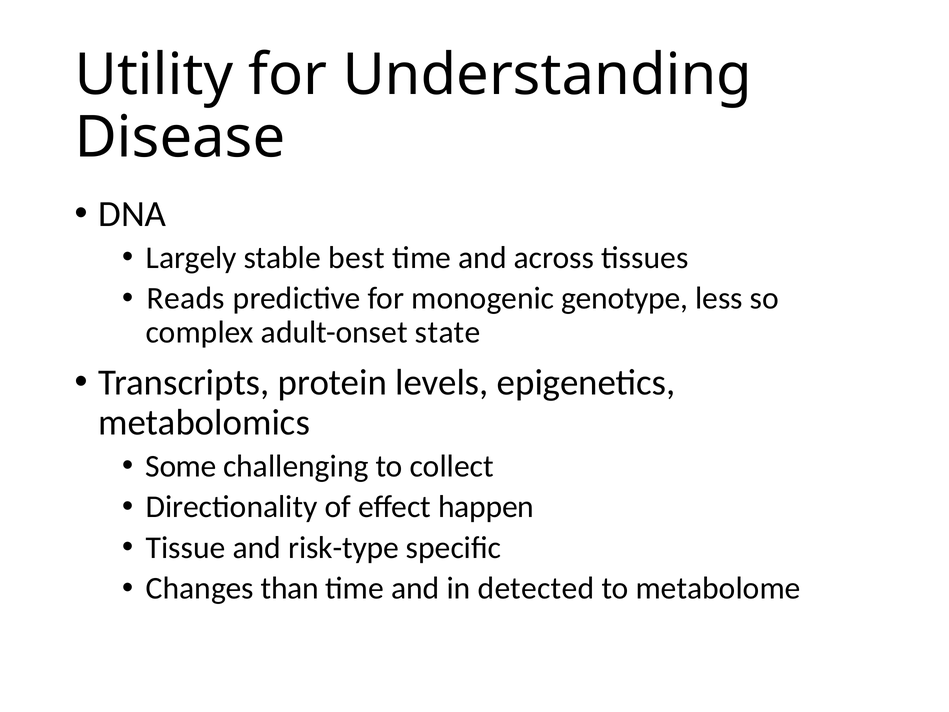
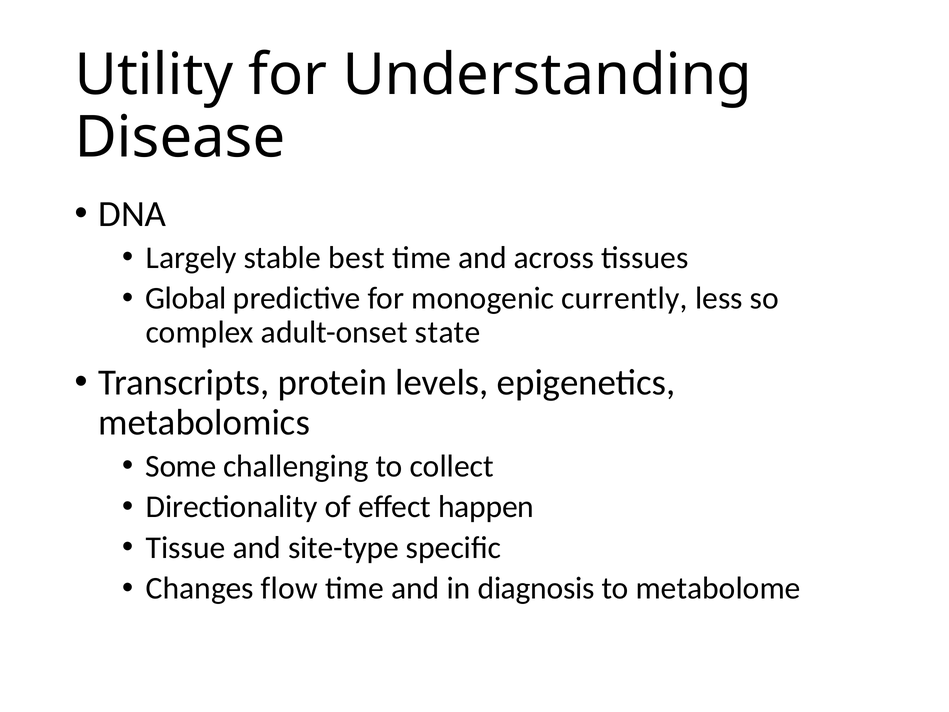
Reads: Reads -> Global (186, 298)
genotype: genotype -> currently (624, 298)
risk-type: risk-type -> site-type (344, 548)
than: than -> flow (289, 588)
detected: detected -> diagnosis (536, 588)
